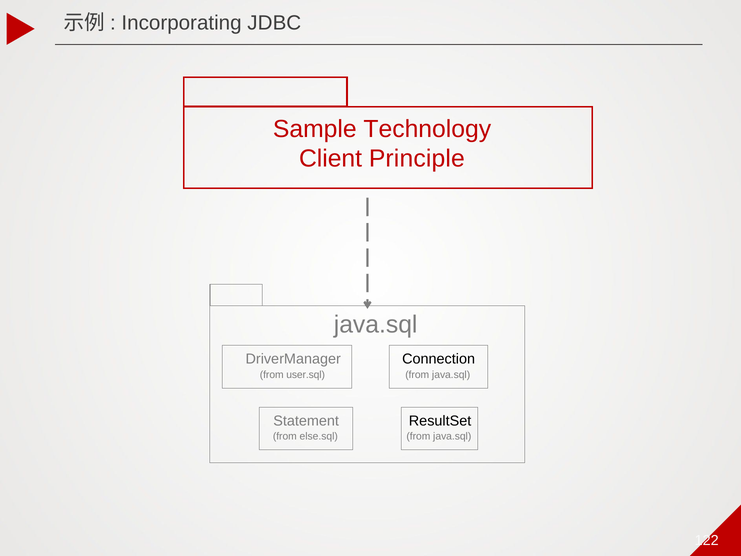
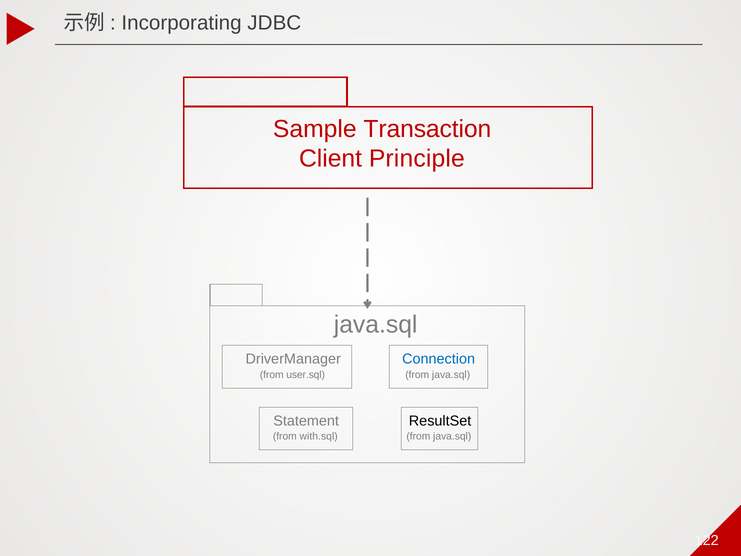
Technology: Technology -> Transaction (427, 129)
Connection colour: black -> blue (439, 359)
else.sql: else.sql -> with.sql (319, 436)
